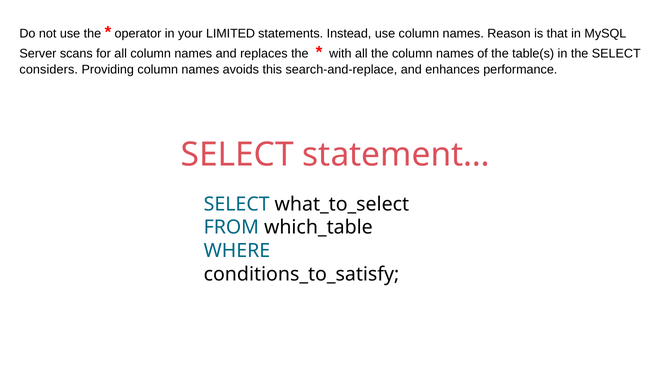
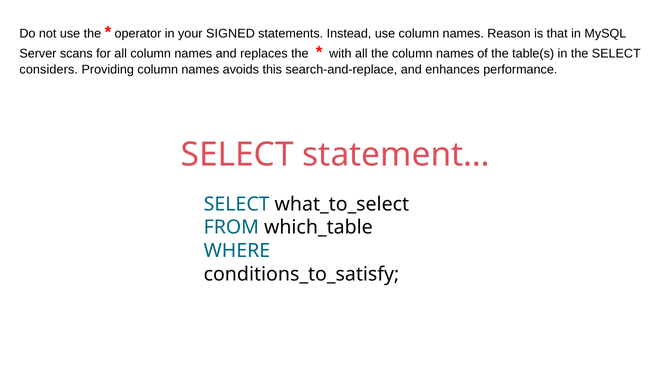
LIMITED: LIMITED -> SIGNED (230, 33)
